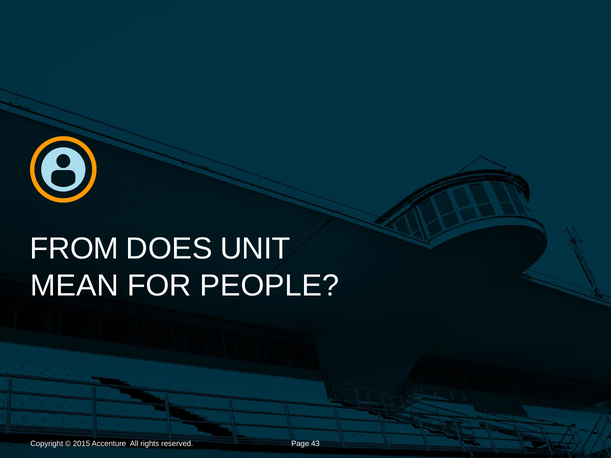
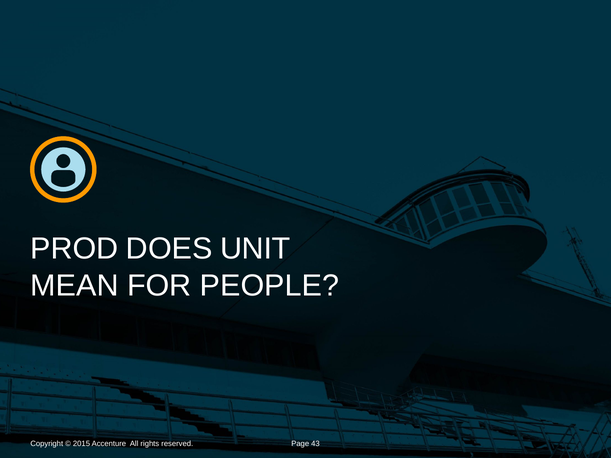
FROM: FROM -> PROD (74, 249)
